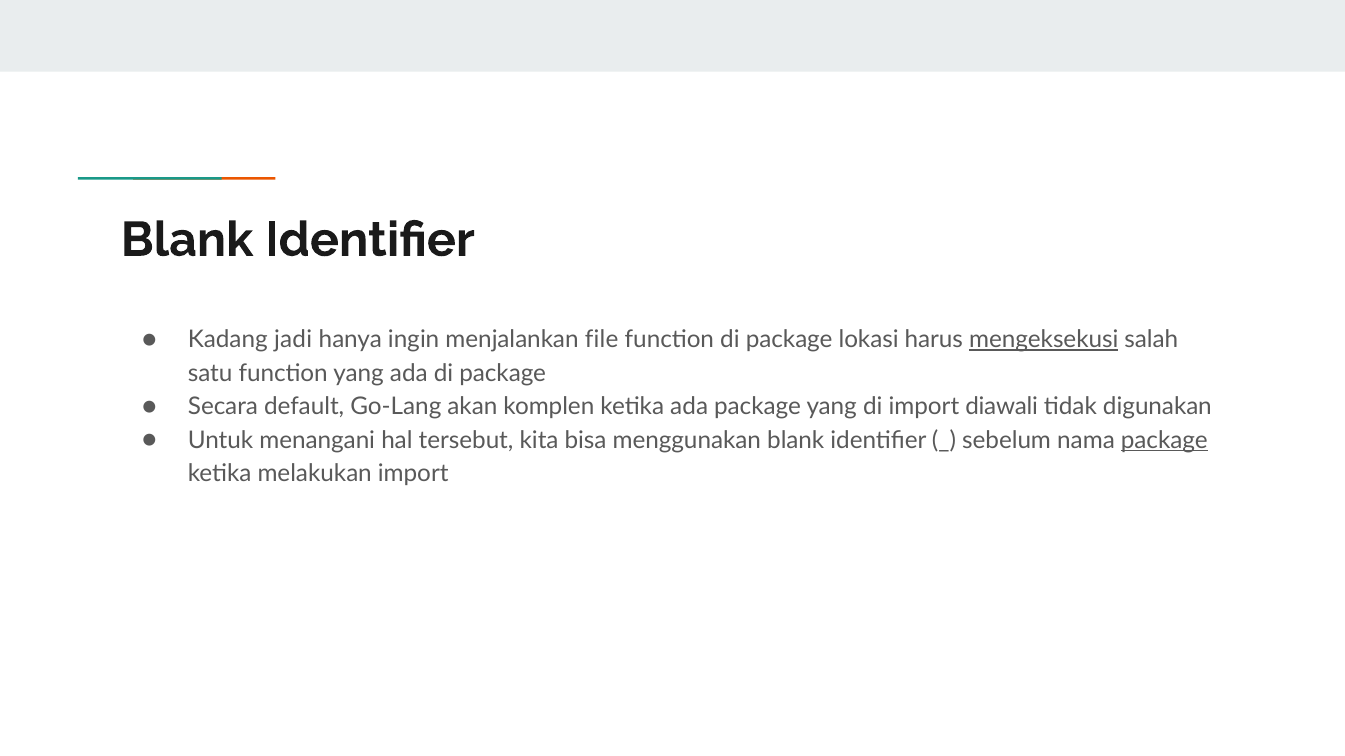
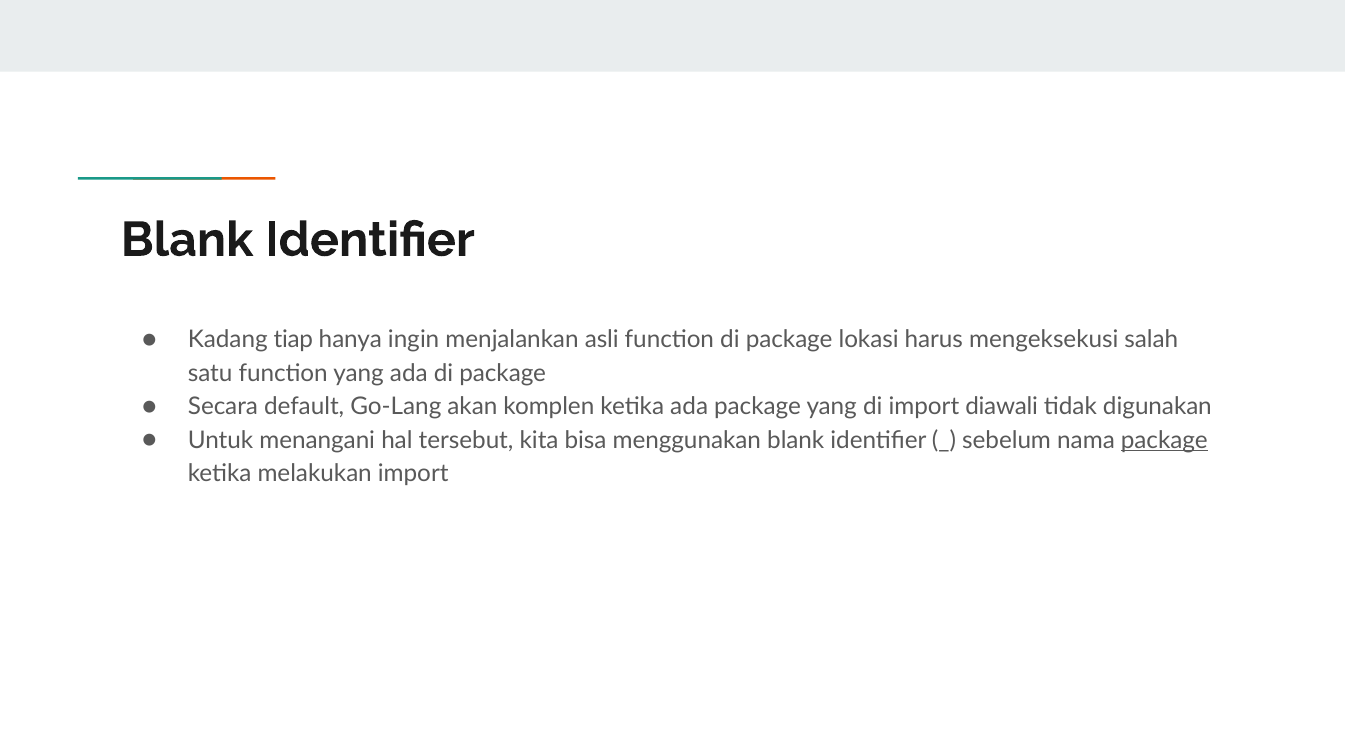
jadi: jadi -> tiap (293, 340)
file: file -> asli (602, 340)
mengeksekusi underline: present -> none (1044, 340)
